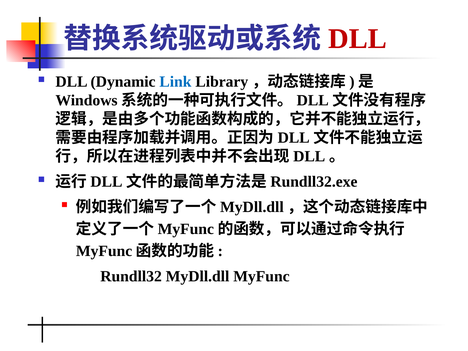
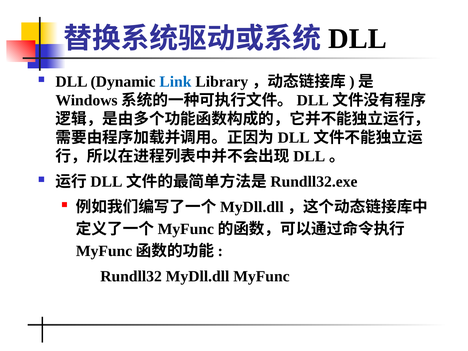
DLL colour: red -> black (357, 39)
